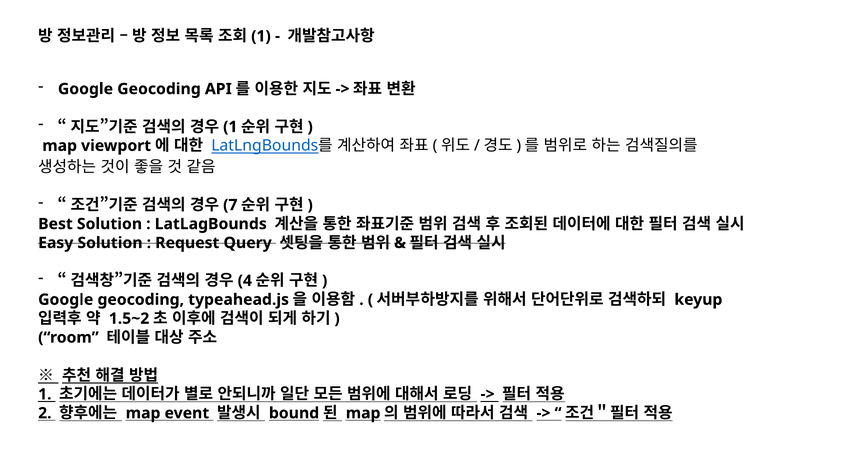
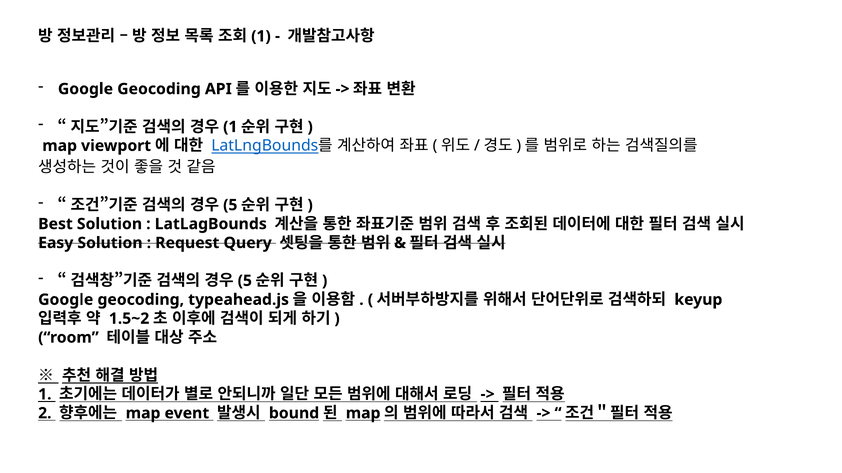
7: 7 -> 5 (230, 205)
4: 4 -> 5 (245, 281)
